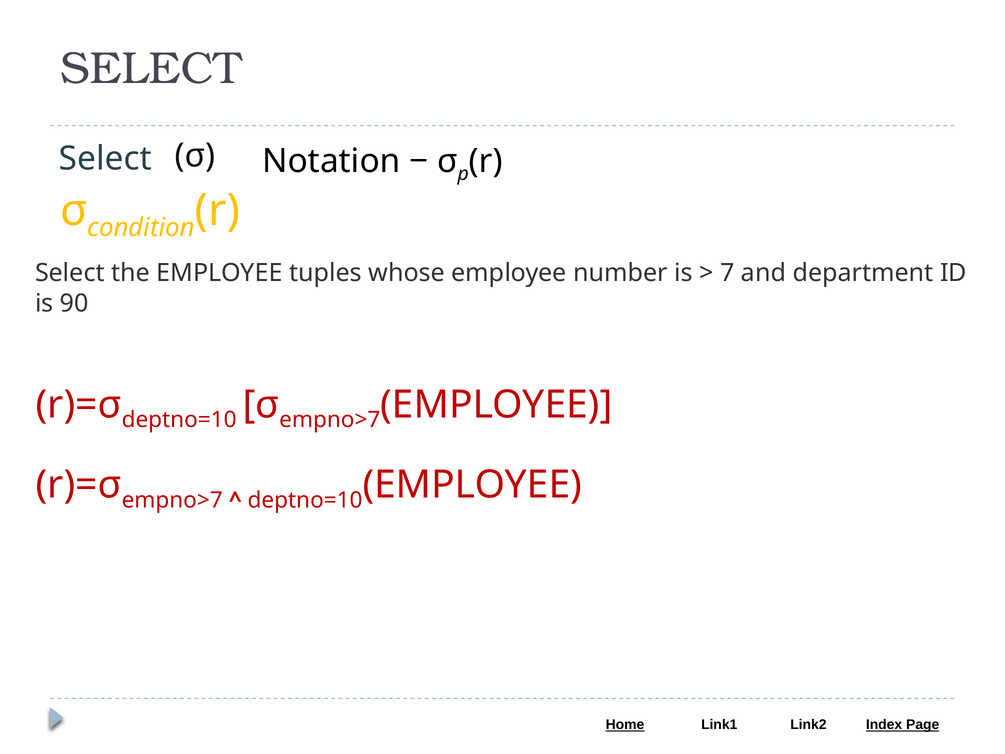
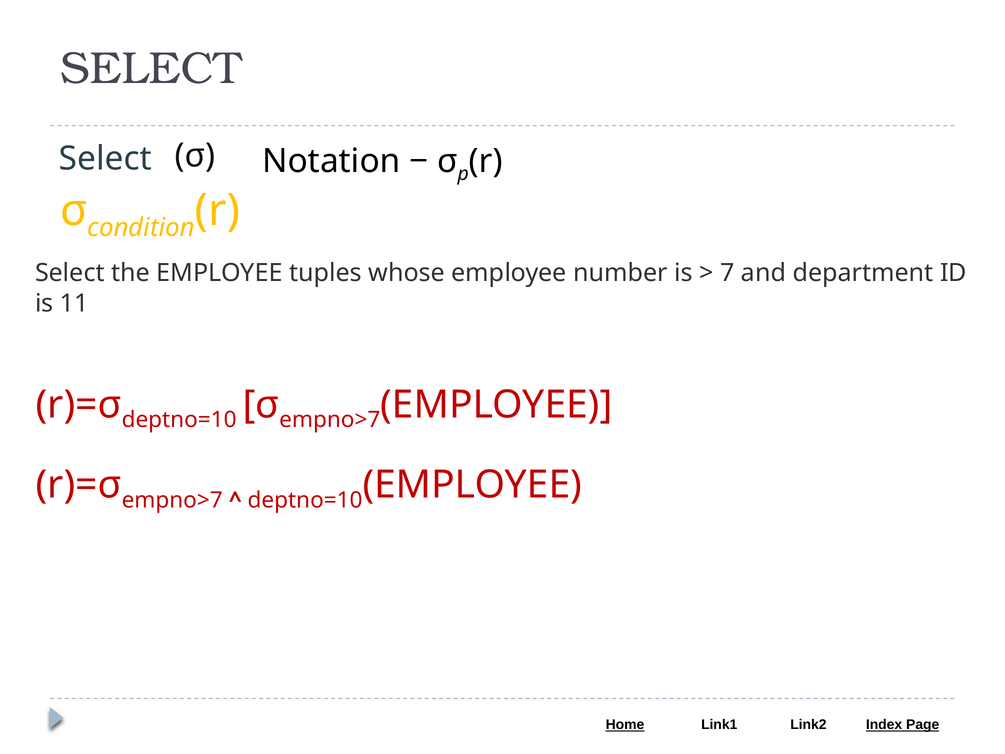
90: 90 -> 11 (74, 303)
